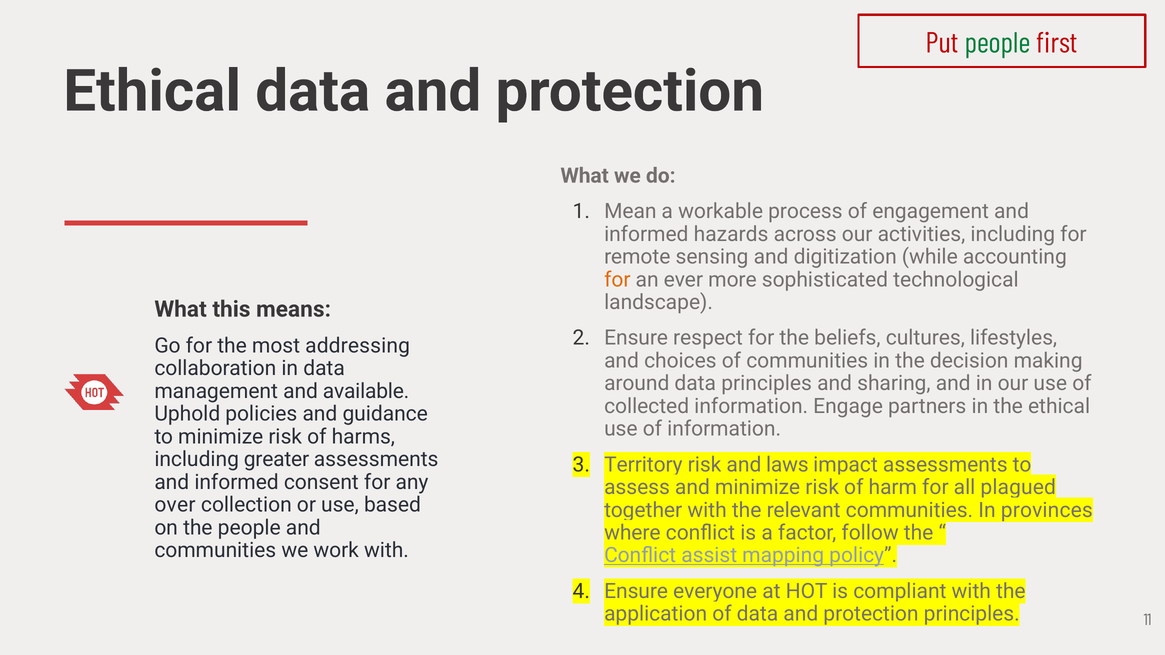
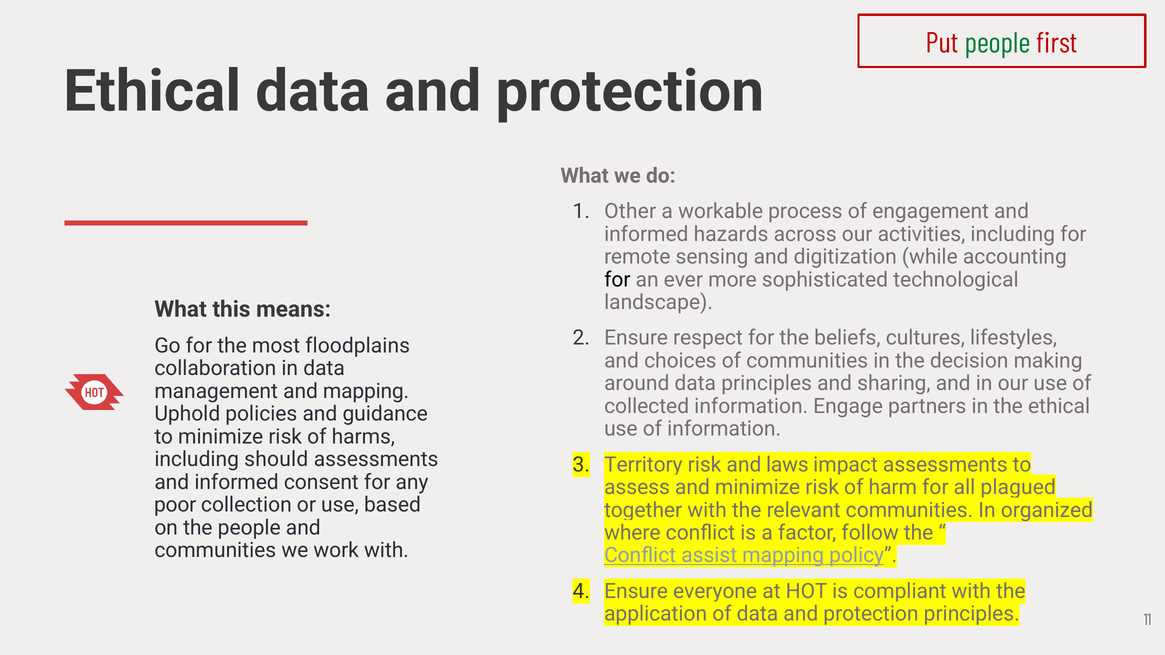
Mean: Mean -> Other (630, 211)
for colour: orange -> black (617, 280)
addressing: addressing -> floodplains (358, 346)
and available: available -> mapping (366, 391)
greater: greater -> should (276, 460)
over: over -> poor (175, 505)
provinces: provinces -> organized (1047, 510)
